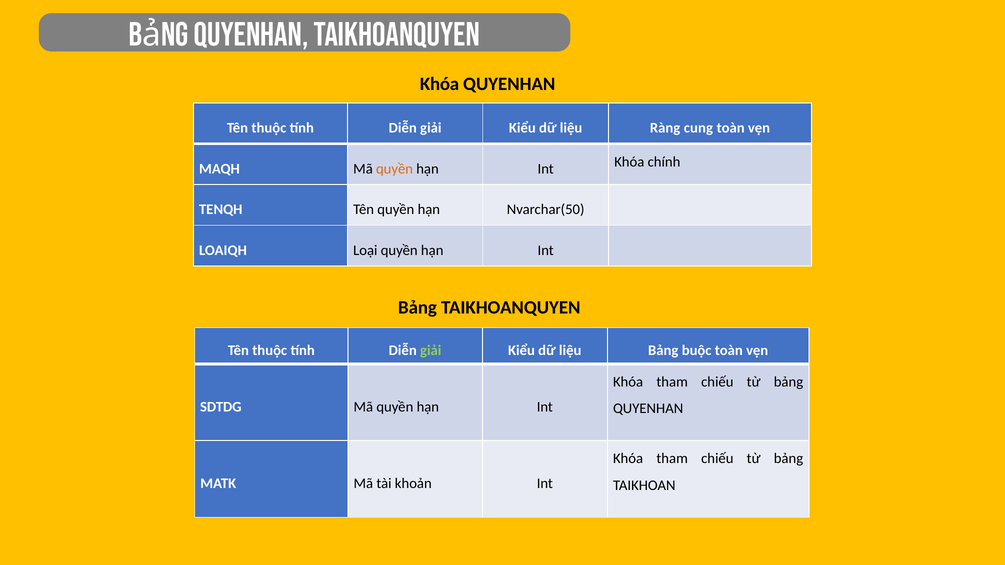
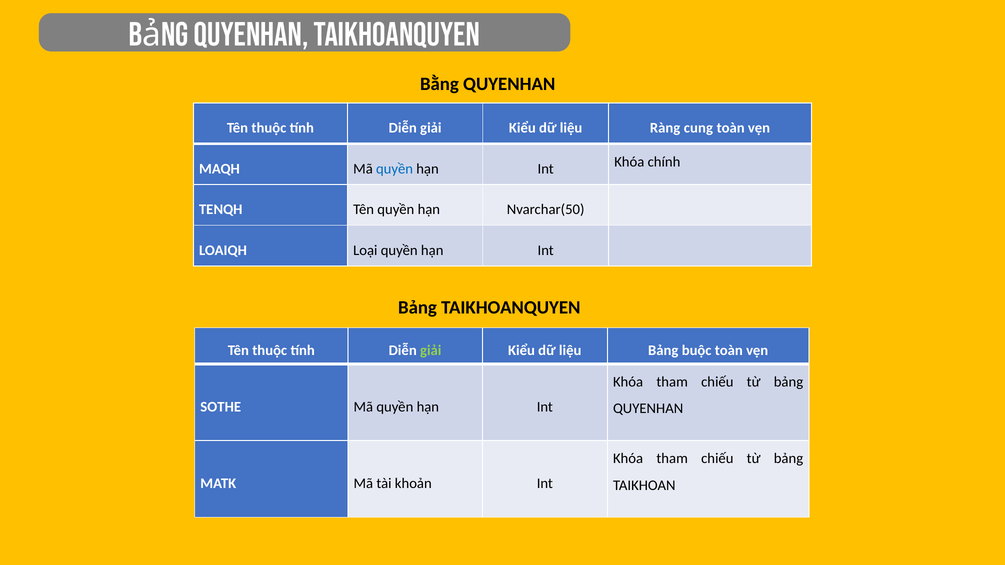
Khóa: Khóa -> Bằng (439, 84)
quyền colour: orange -> blue (395, 169)
SDTDG: SDTDG -> SOTHE (221, 407)
